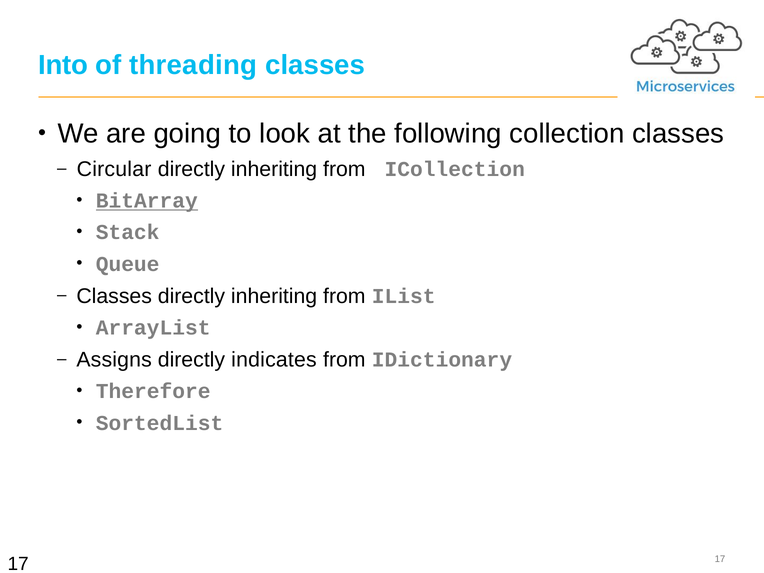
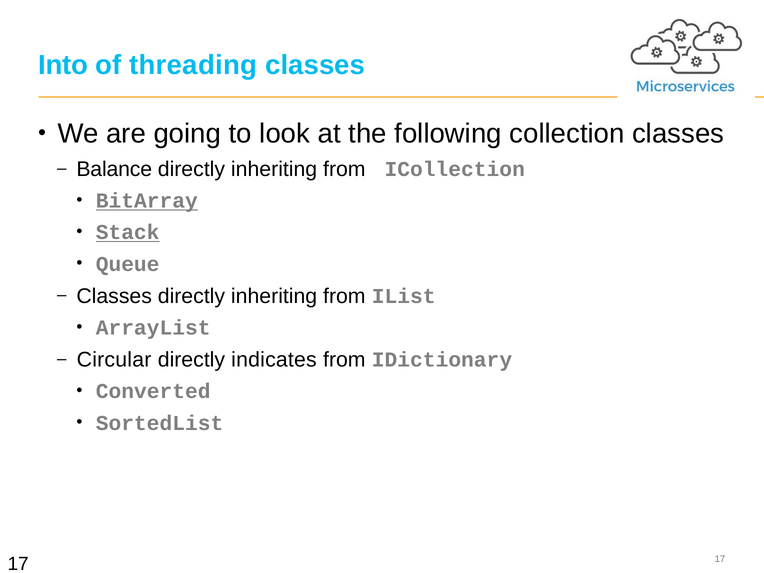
Circular: Circular -> Balance (114, 169)
Stack underline: none -> present (128, 232)
Assigns: Assigns -> Circular (114, 360)
Therefore: Therefore -> Converted (153, 391)
